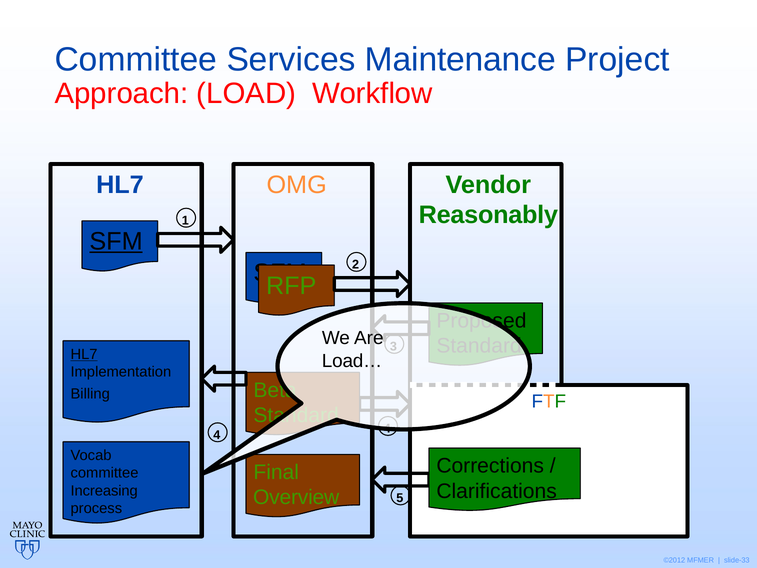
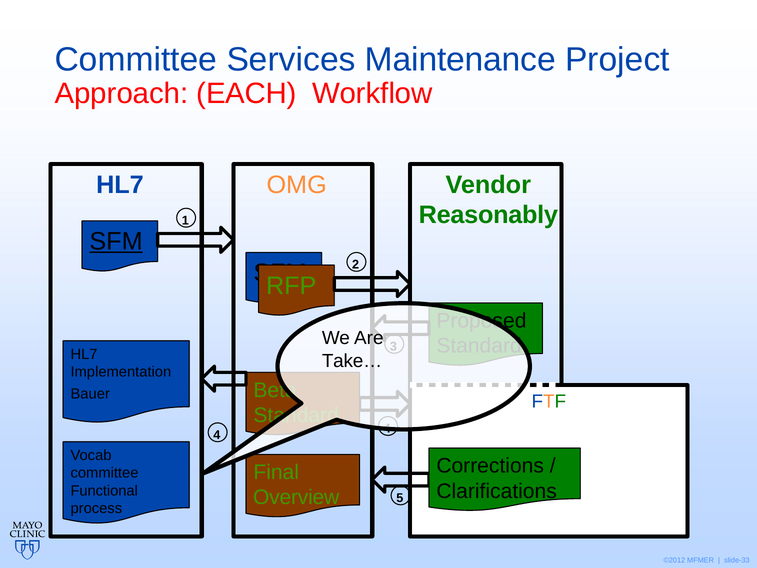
LOAD: LOAD -> EACH (246, 94)
HL7 underline: present -> none (84, 354)
Load…: Load… -> Take… (352, 361)
Billing: Billing -> Bauer (90, 394)
Increasing: Increasing -> Functional (104, 490)
